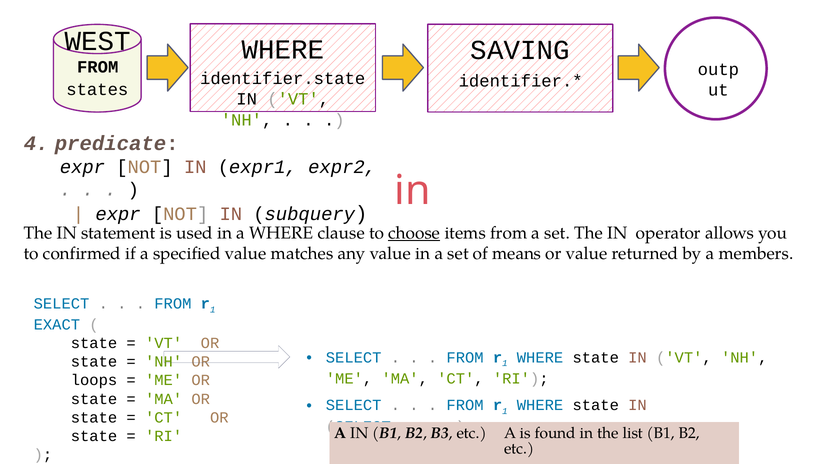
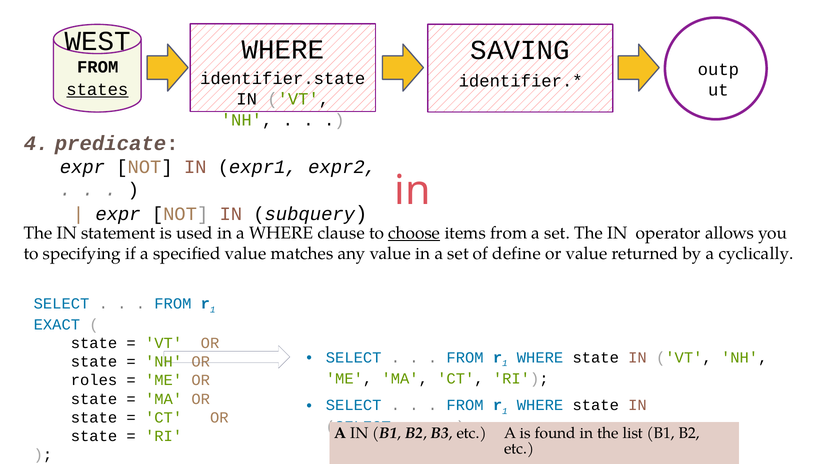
states underline: none -> present (97, 90)
confirmed: confirmed -> specifying (82, 254)
means: means -> define (517, 254)
members: members -> cyclically (756, 254)
loops: loops -> roles (94, 380)
